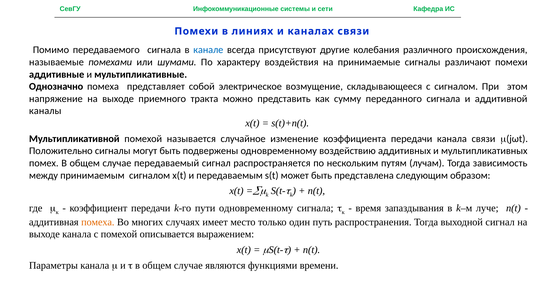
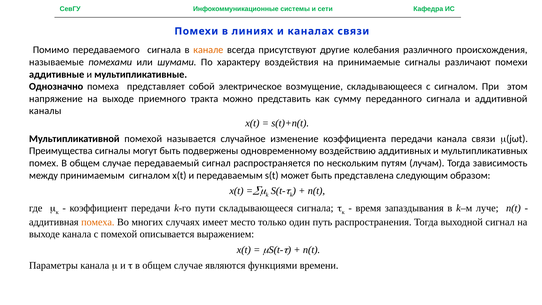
канале colour: blue -> orange (208, 50)
Положительно: Положительно -> Преимущества (61, 151)
пути одновременному: одновременному -> складывающееся (256, 208)
